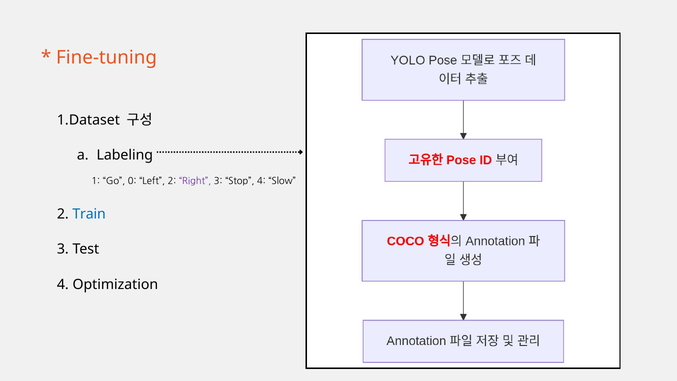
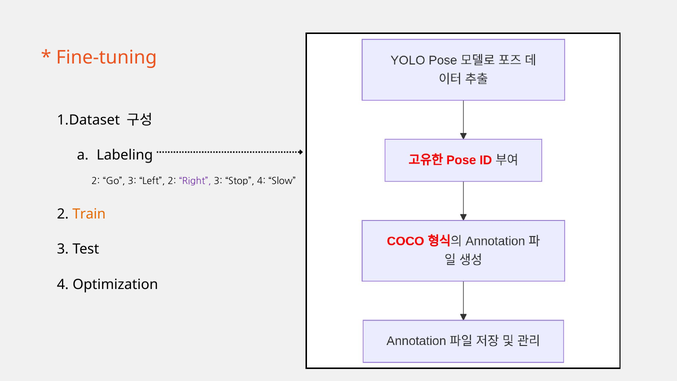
1: 1 -> 2 (96, 181)
Go 0: 0 -> 3 (132, 181)
Train colour: blue -> orange (89, 214)
